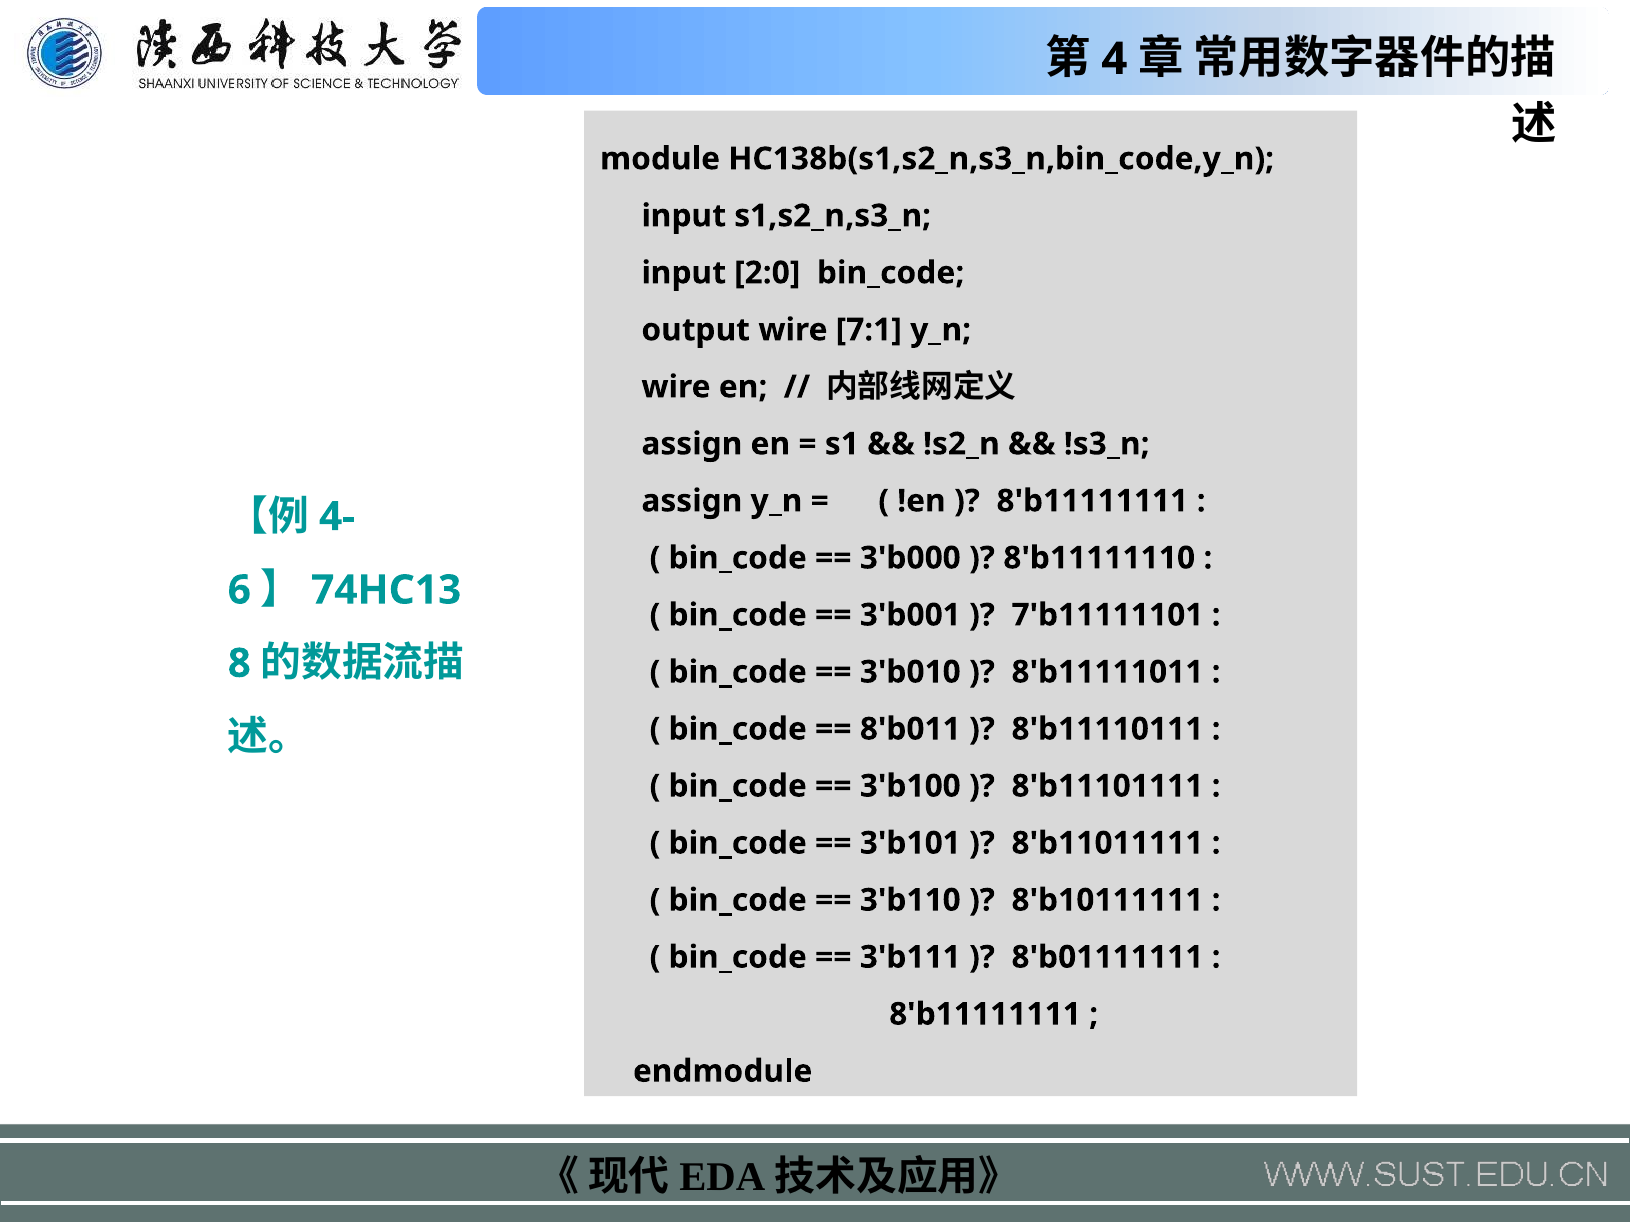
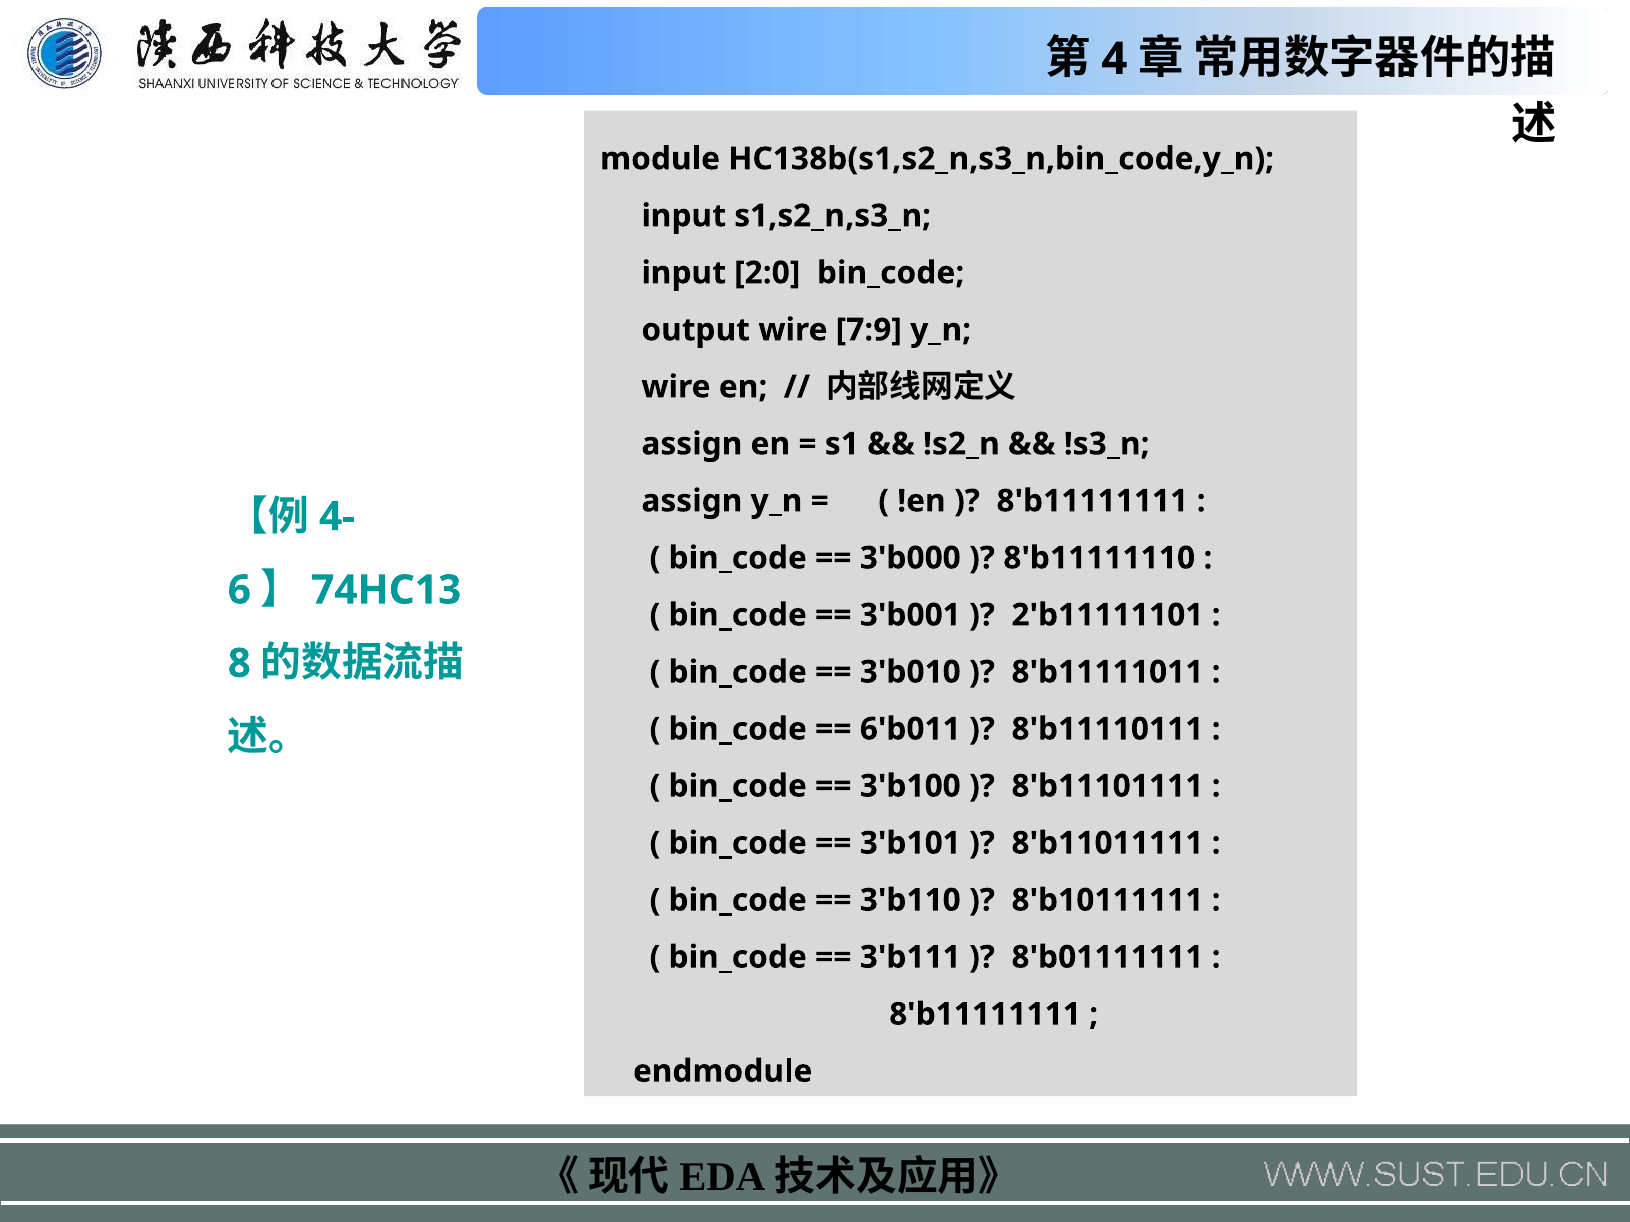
7:1: 7:1 -> 7:9 (869, 330)
7'b11111101: 7'b11111101 -> 2'b11111101 (1107, 615)
8'b011: 8'b011 -> 6'b011 (910, 729)
